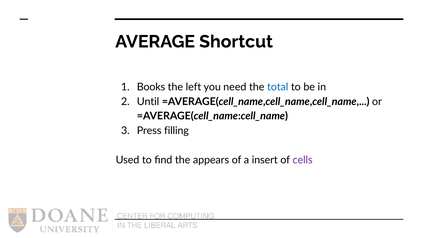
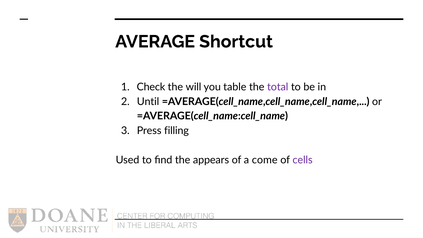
Books: Books -> Check (151, 87)
left: left -> will (194, 87)
need: need -> table (235, 87)
total colour: blue -> purple (278, 87)
insert: insert -> come (265, 160)
